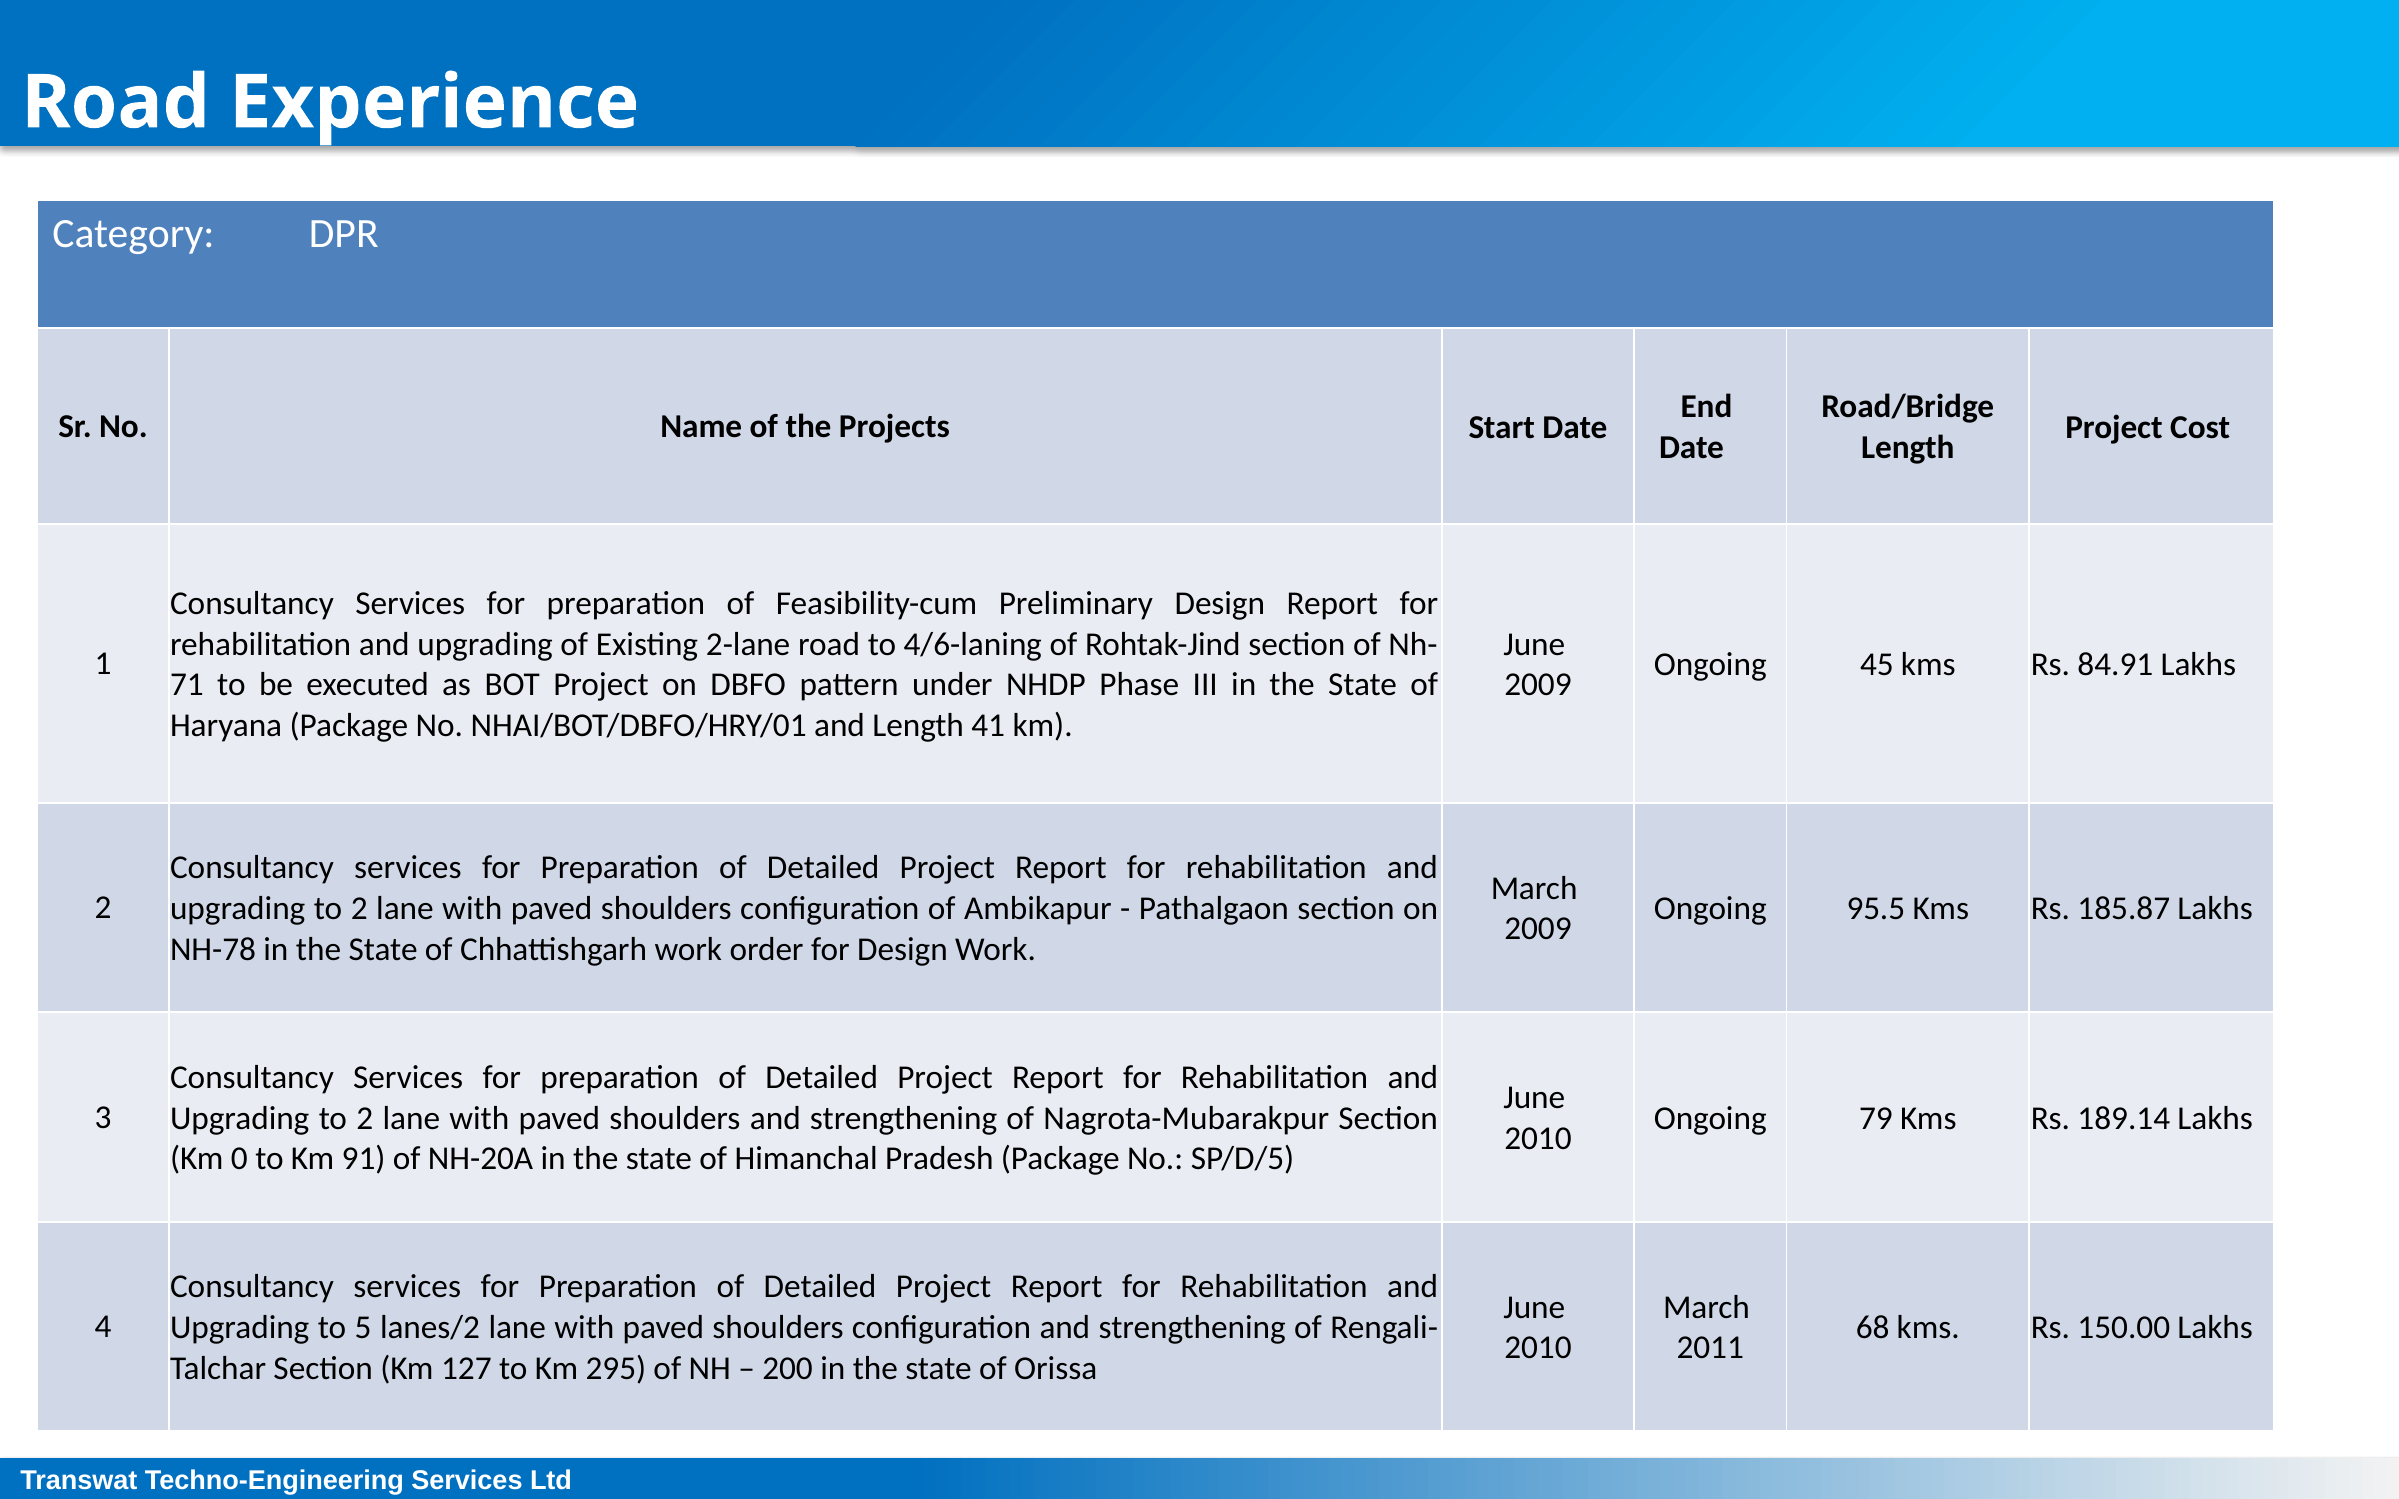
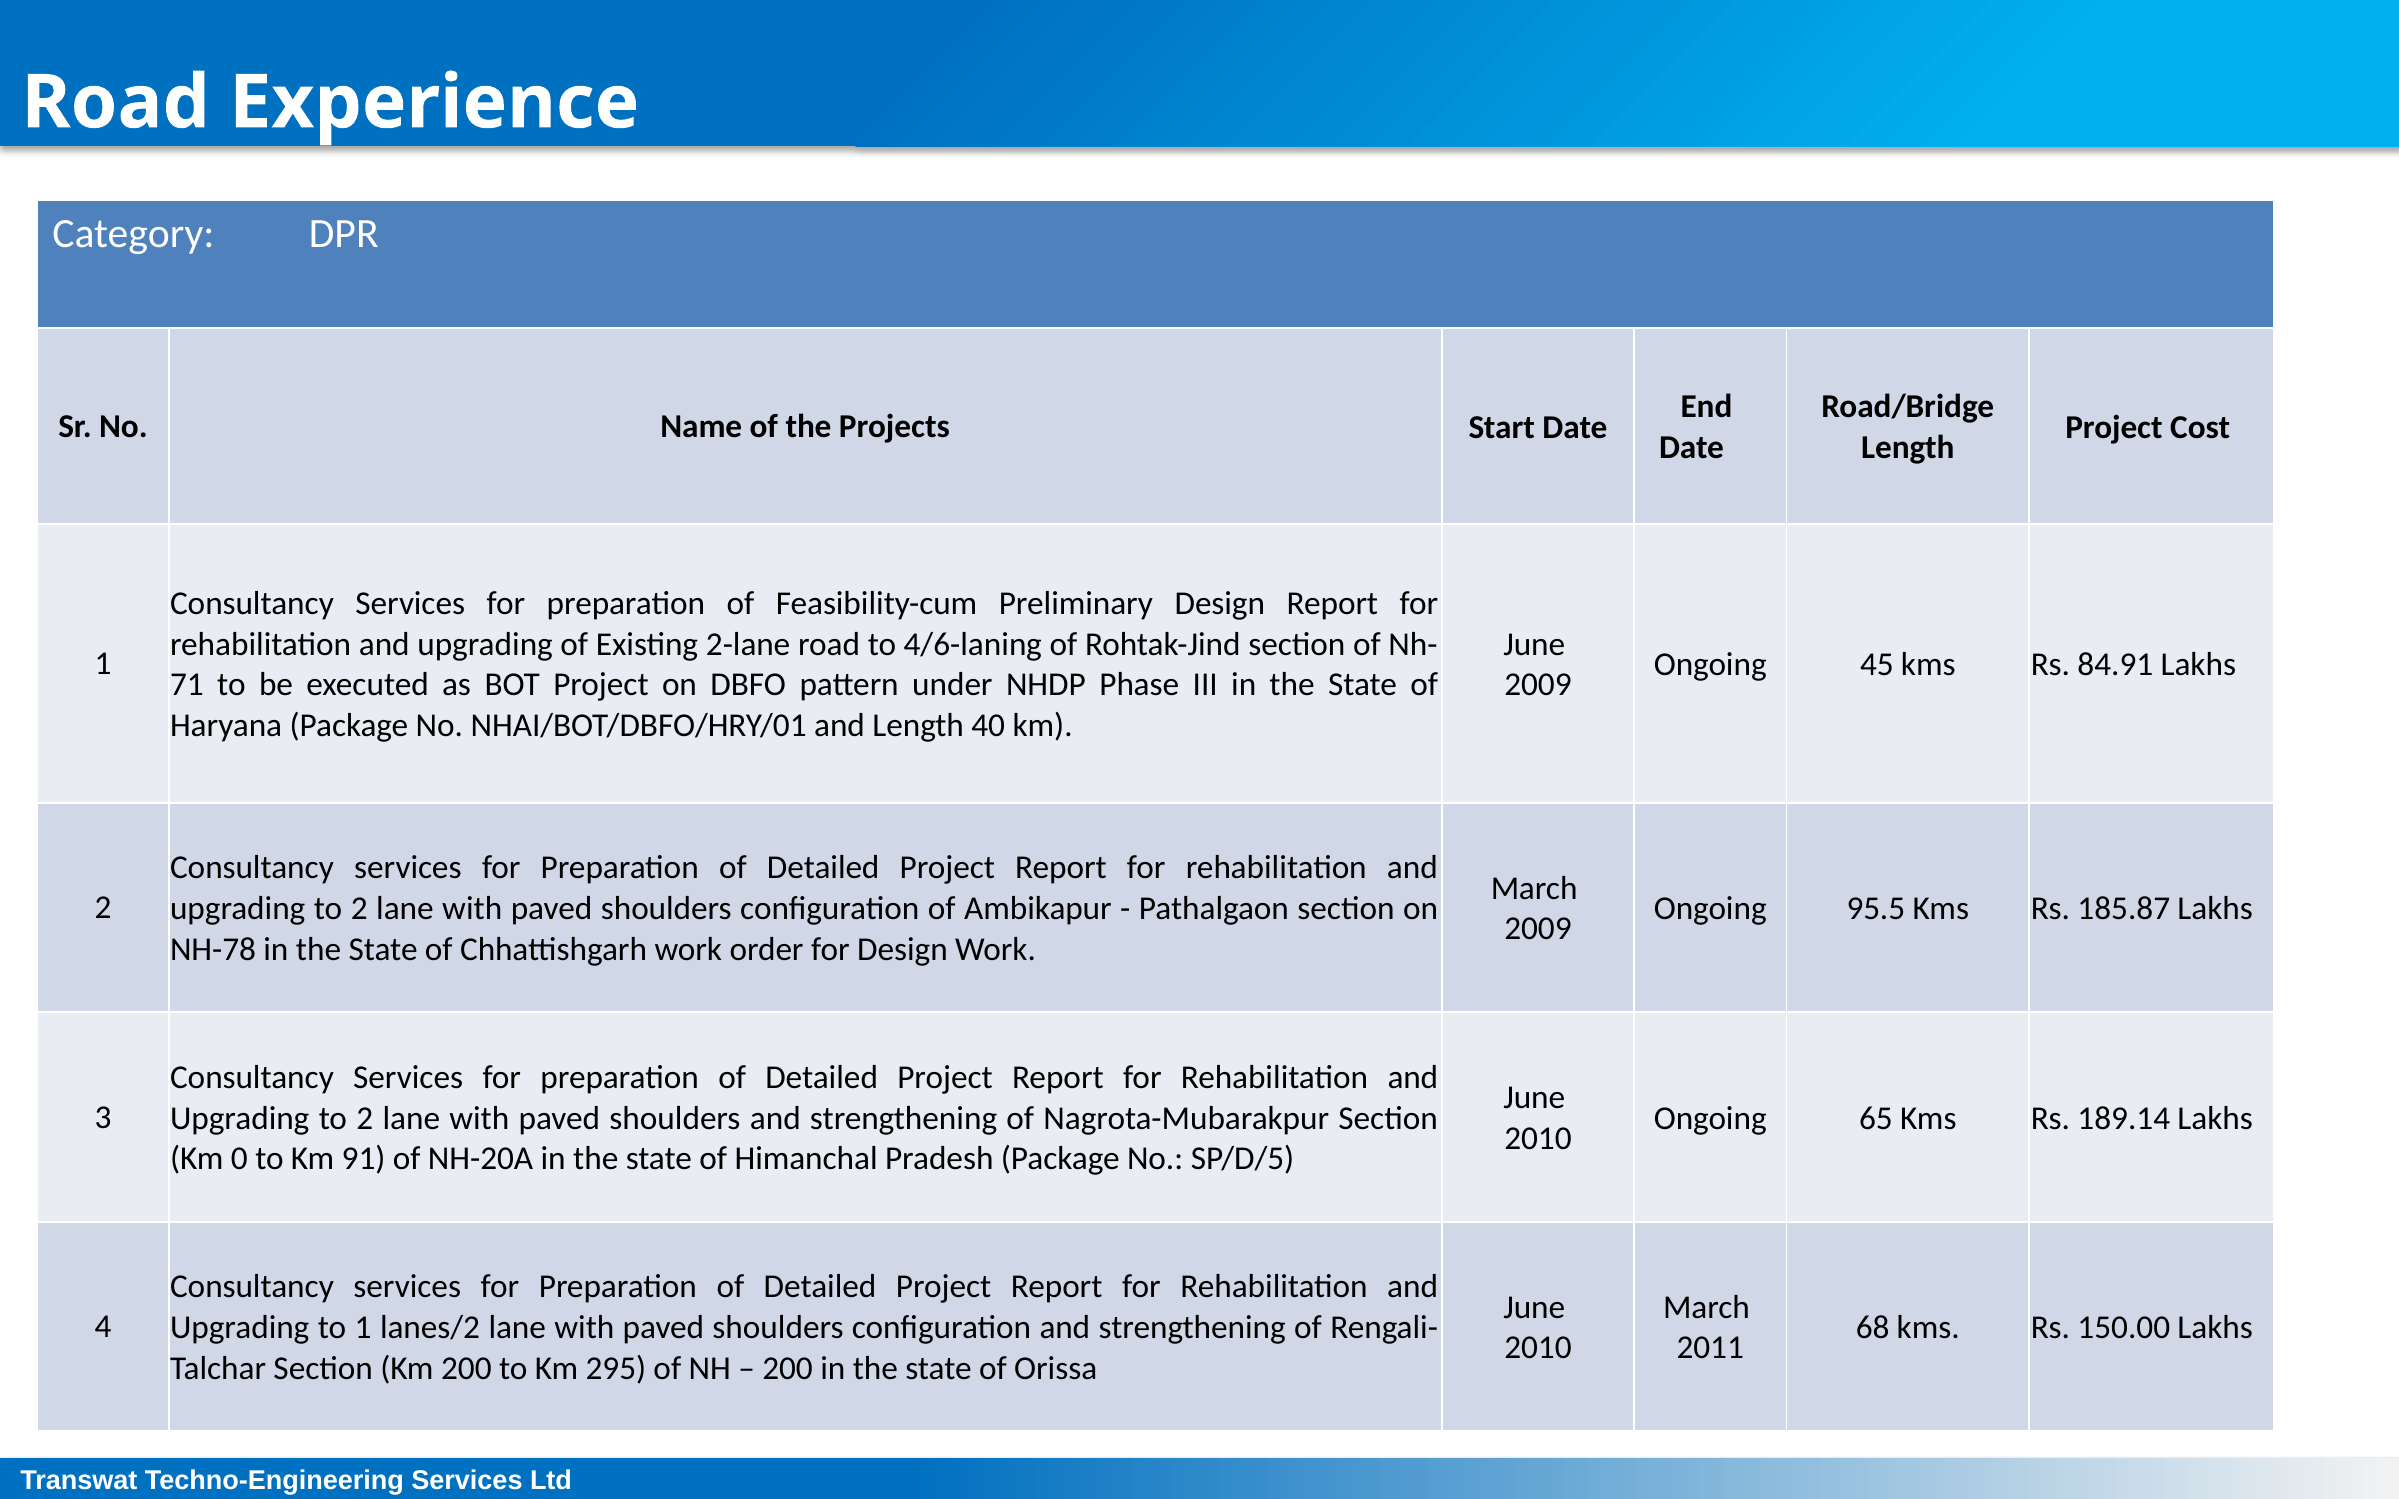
41: 41 -> 40 (988, 726)
79: 79 -> 65 (1876, 1118)
to 5: 5 -> 1 (363, 1328)
Km 127: 127 -> 200 (466, 1369)
